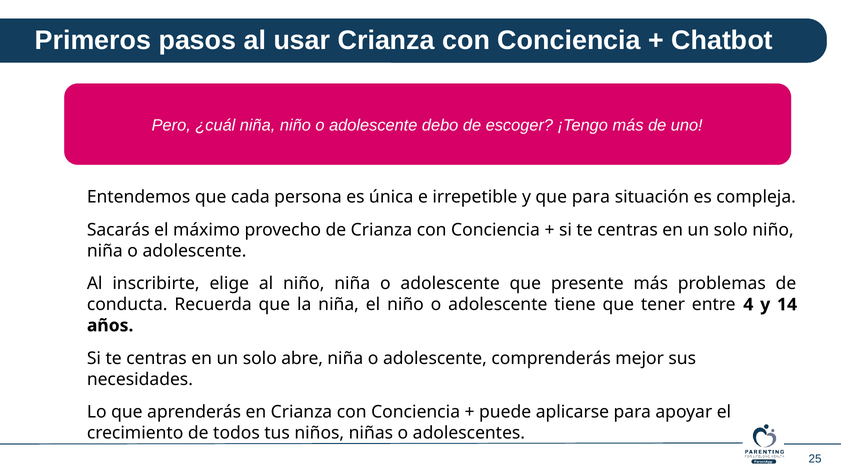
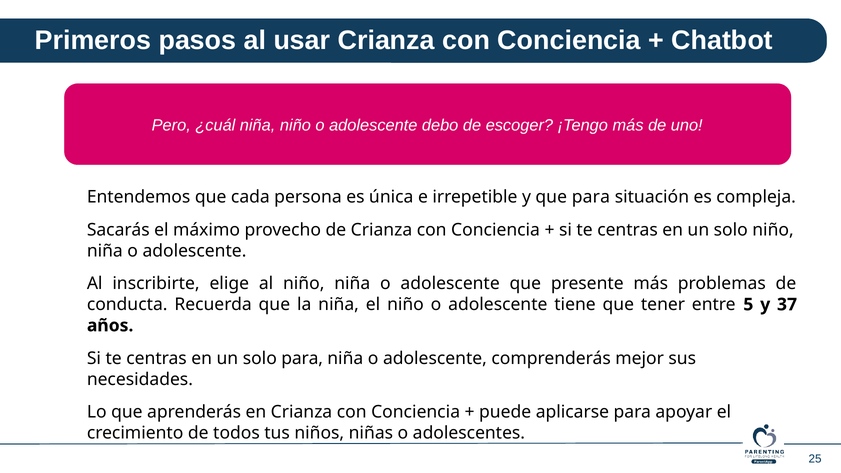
4: 4 -> 5 (748, 305)
14: 14 -> 37 (787, 305)
solo abre: abre -> para (302, 358)
